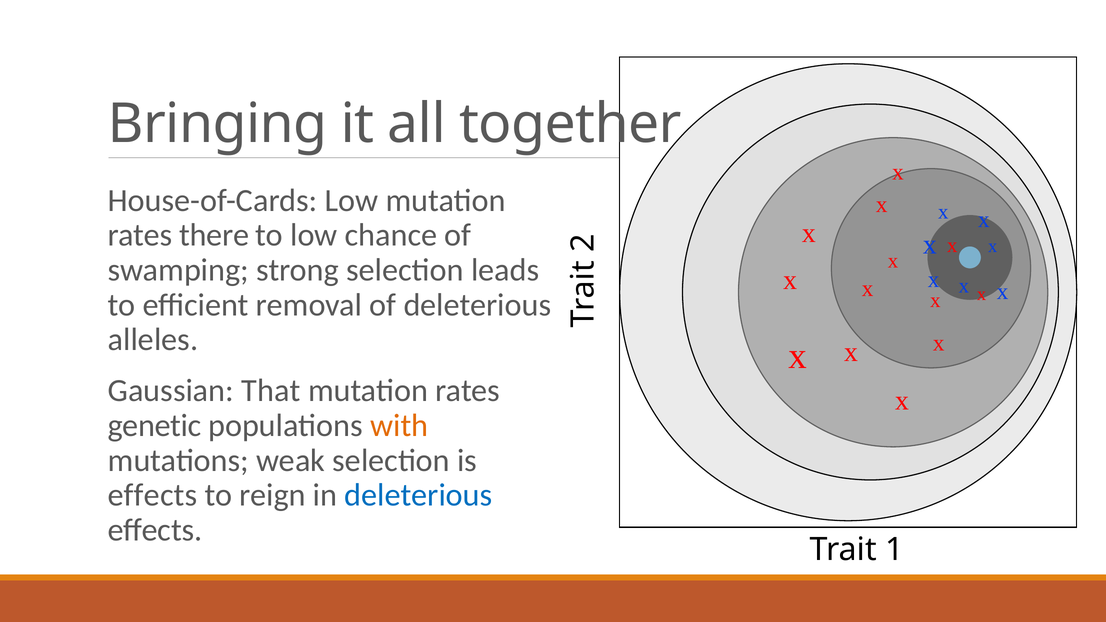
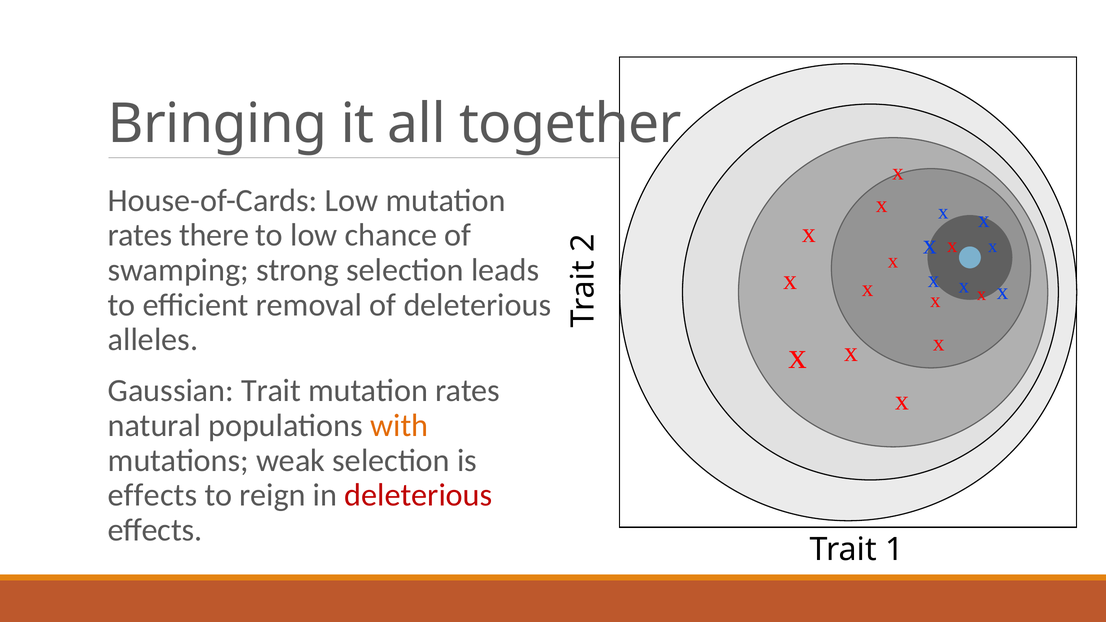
Gaussian That: That -> Trait (271, 391)
genetic: genetic -> natural (154, 426)
deleterious colour: blue -> red (418, 495)
